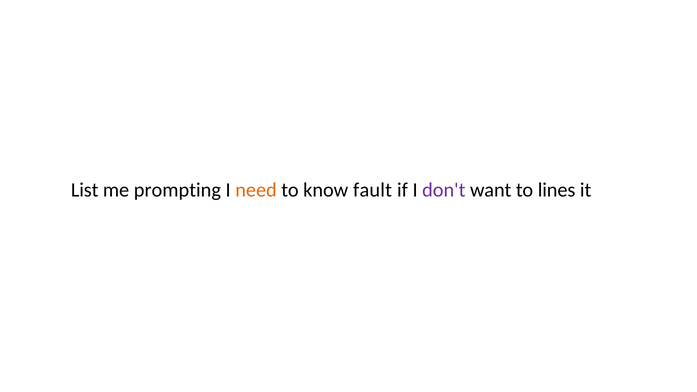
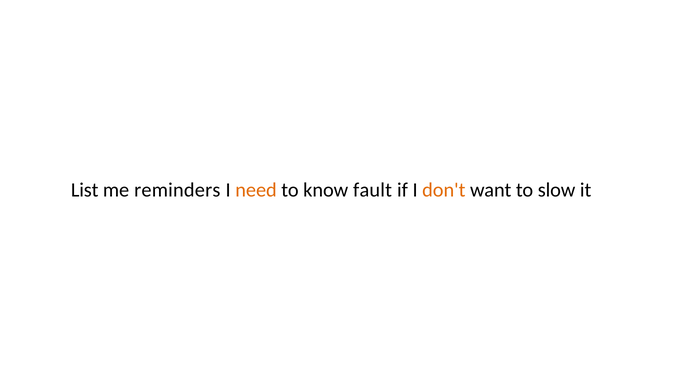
prompting: prompting -> reminders (177, 190)
don't colour: purple -> orange (444, 190)
lines: lines -> slow (557, 190)
